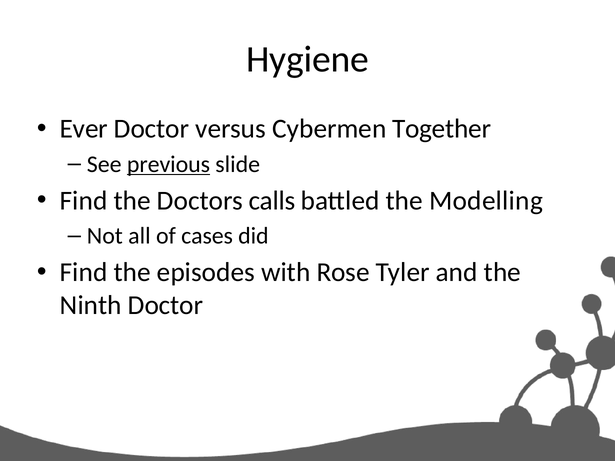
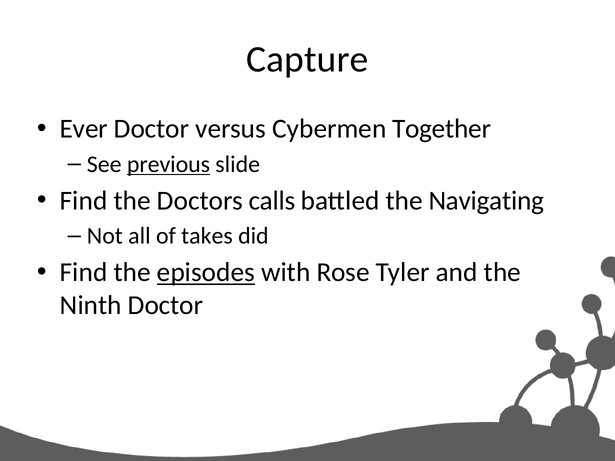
Hygiene: Hygiene -> Capture (307, 60)
Modelling: Modelling -> Navigating (486, 201)
cases: cases -> takes (207, 236)
episodes underline: none -> present (206, 273)
